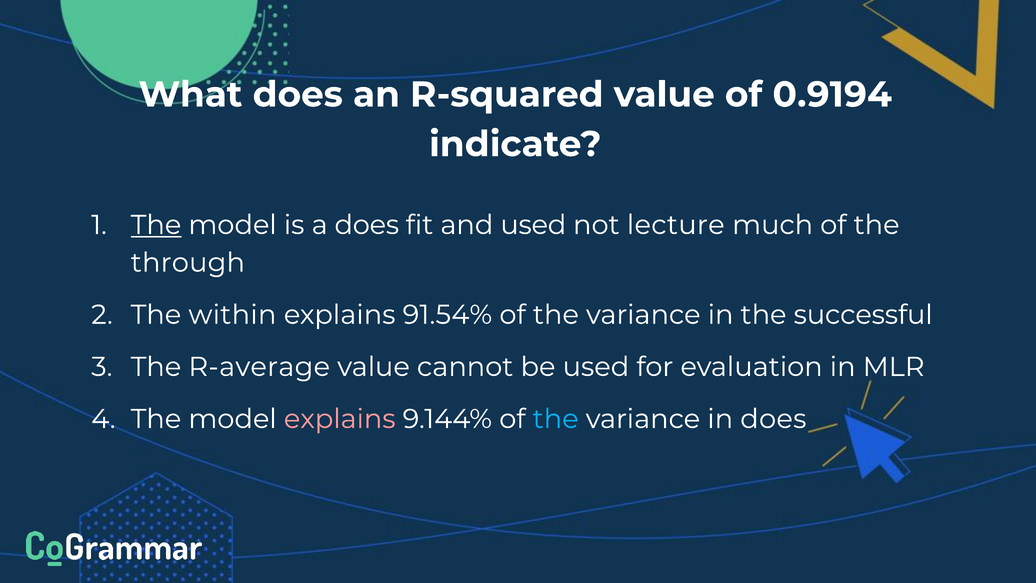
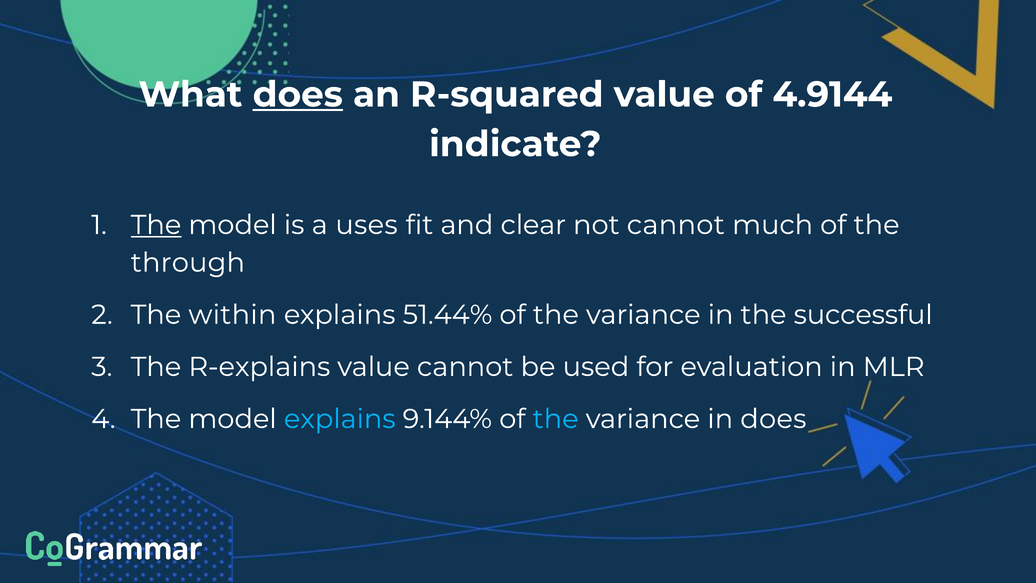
does underline: none -> present (298, 95)
0.9194: 0.9194 -> 4.9144 (832, 95)
a does: does -> uses (367, 225)
and used: used -> clear (533, 225)
not lecture: lecture -> cannot (676, 225)
91.54%: 91.54% -> 51.44% (447, 315)
R-average: R-average -> R-explains (259, 367)
explains colour: pink -> light blue (340, 419)
